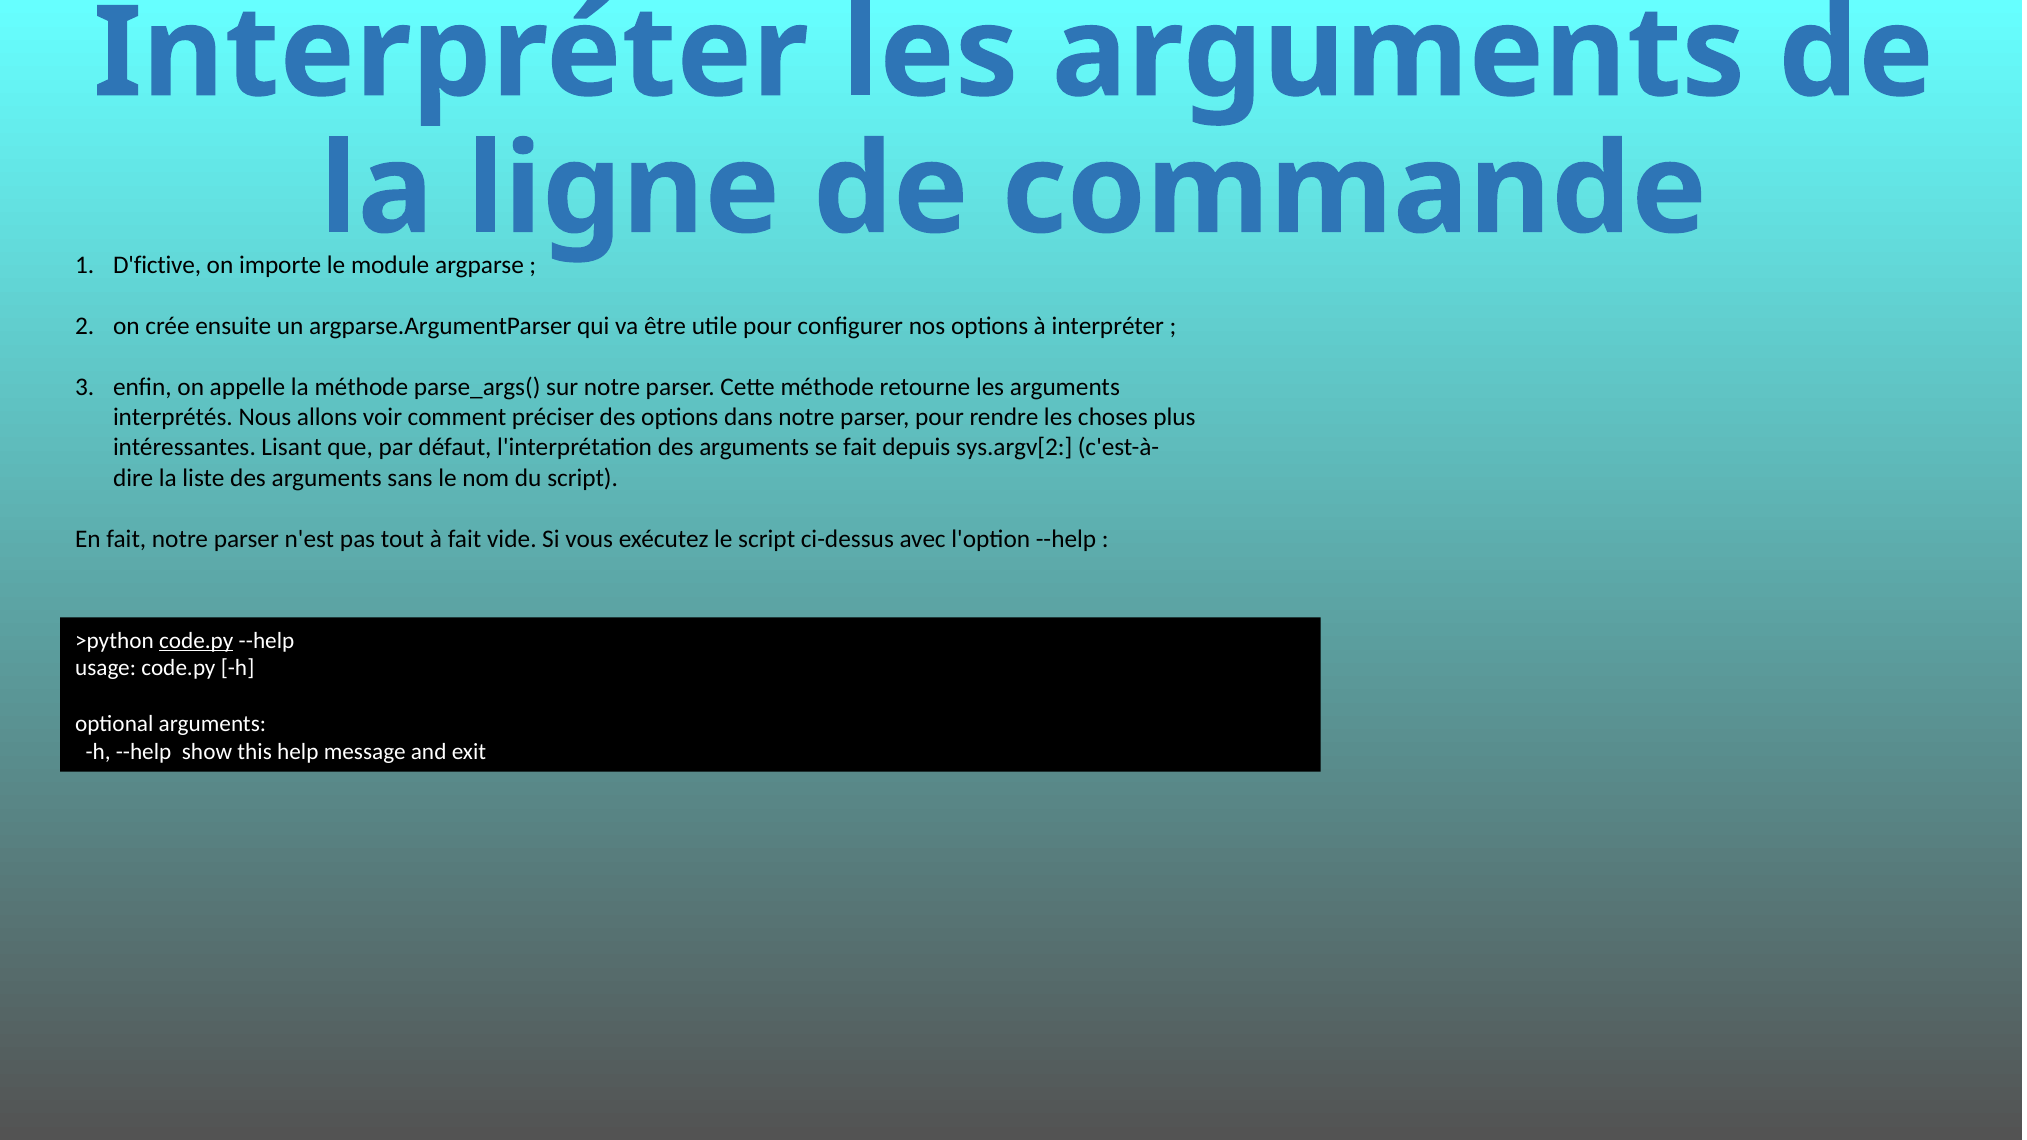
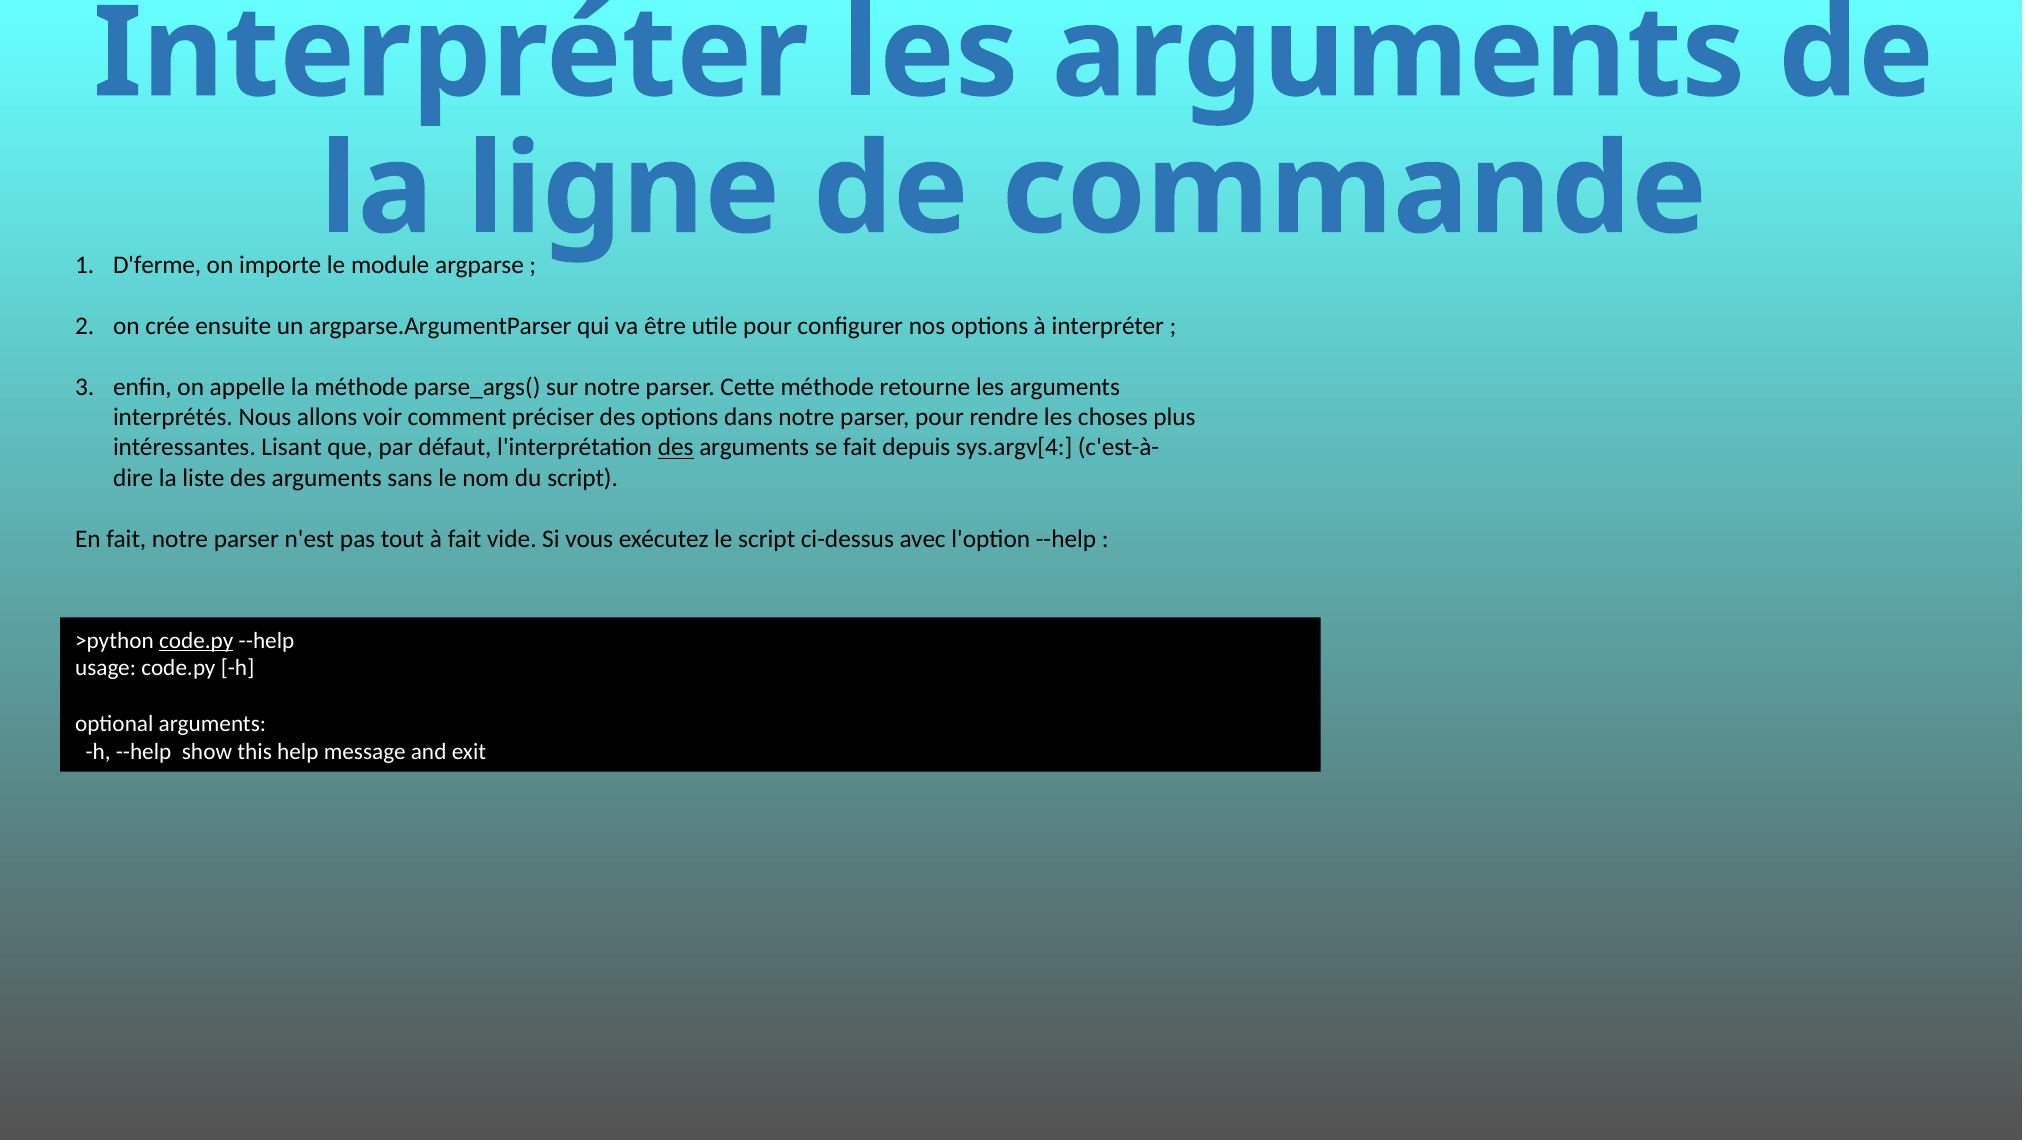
D'fictive: D'fictive -> D'ferme (157, 265)
des underline: none -> present (676, 448)
sys.argv[2: sys.argv[2 -> sys.argv[4 (1014, 448)
